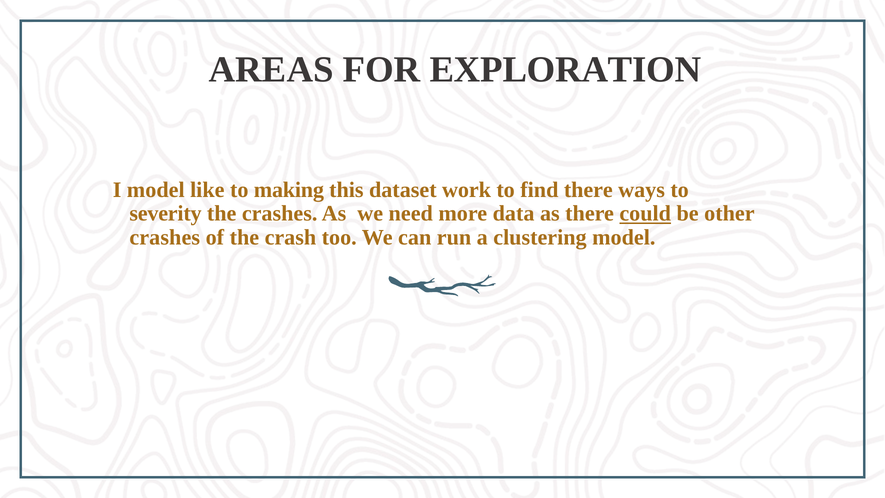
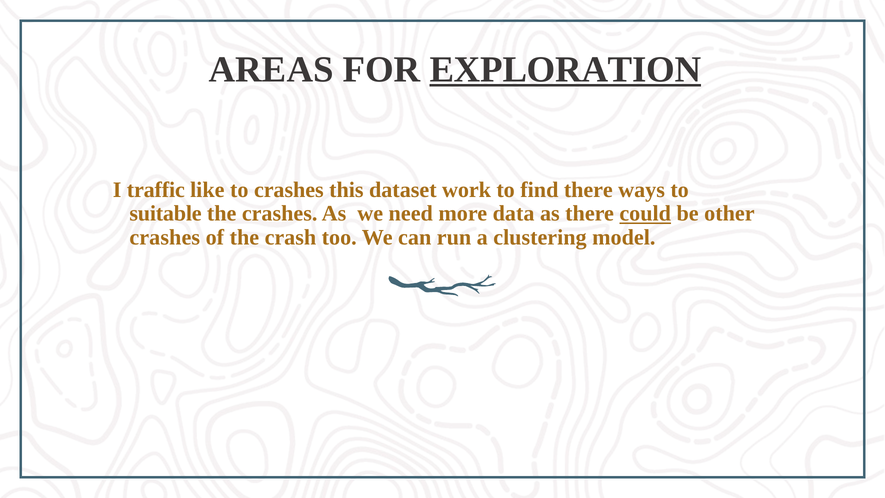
EXPLORATION underline: none -> present (566, 69)
I model: model -> traffic (156, 190)
to making: making -> crashes (289, 190)
severity: severity -> suitable (166, 214)
